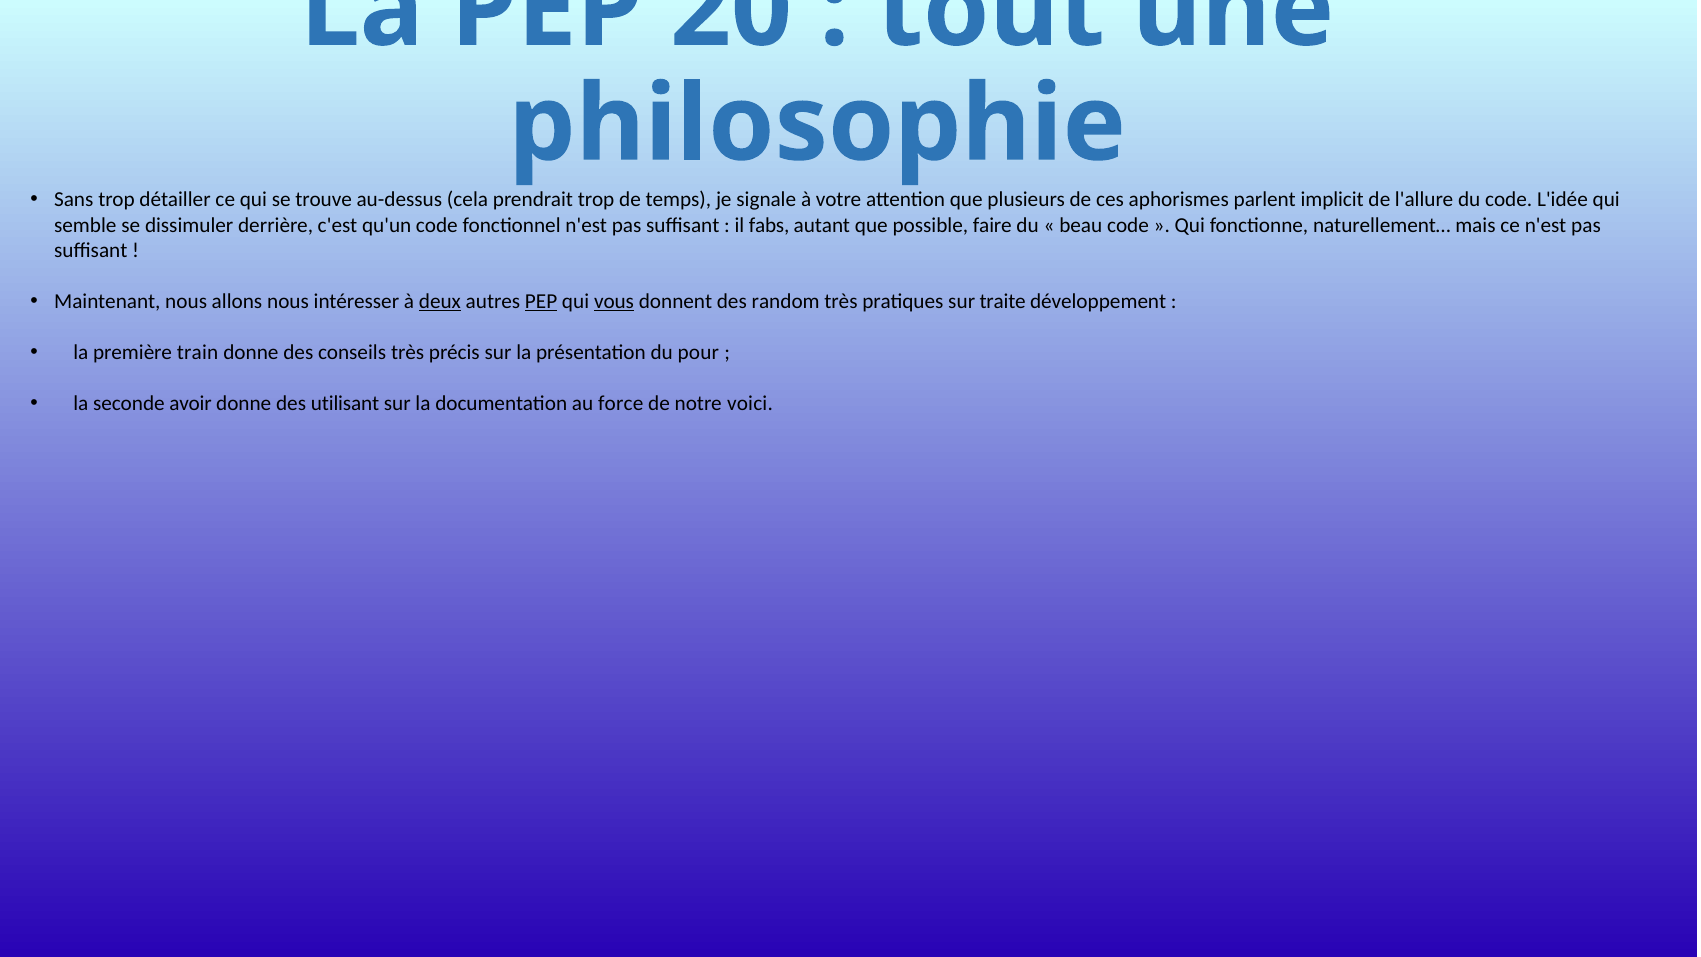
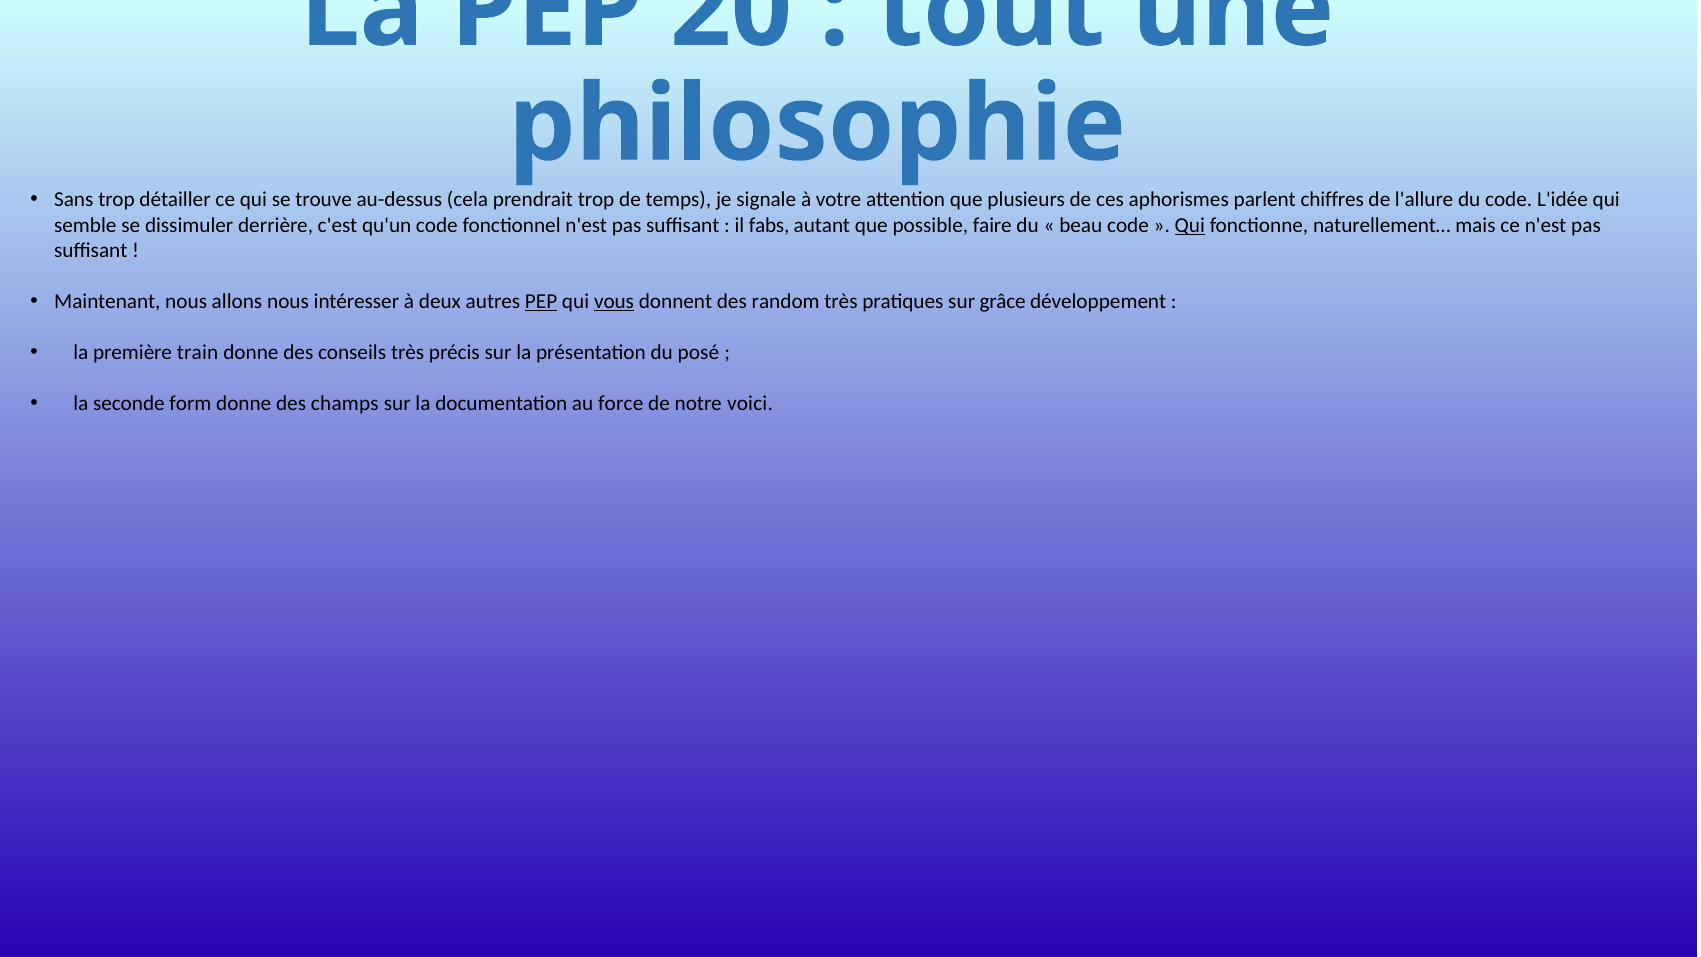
implicit: implicit -> chiffres (1332, 200)
Qui underline: none -> present (1190, 225)
deux underline: present -> none (440, 302)
traite: traite -> grâce (1003, 302)
pour: pour -> posé (698, 353)
avoir: avoir -> form (190, 404)
utilisant: utilisant -> champs (345, 404)
